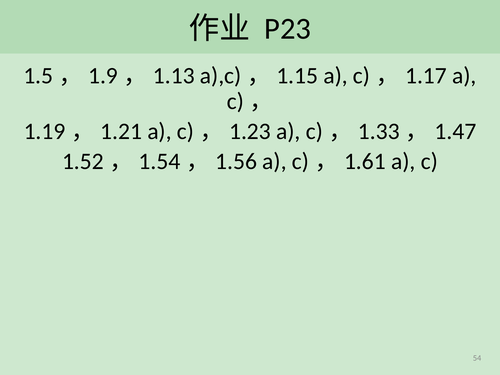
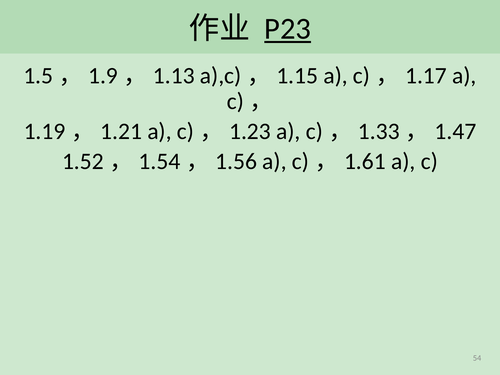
P23 underline: none -> present (288, 29)
